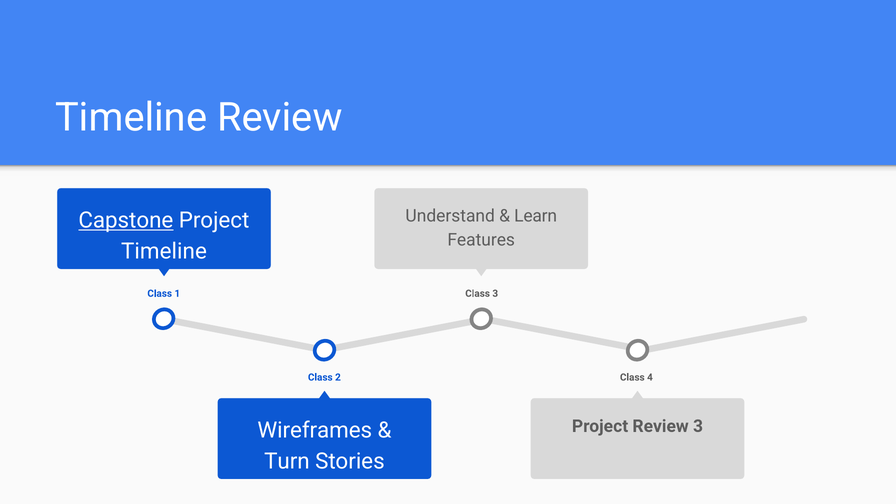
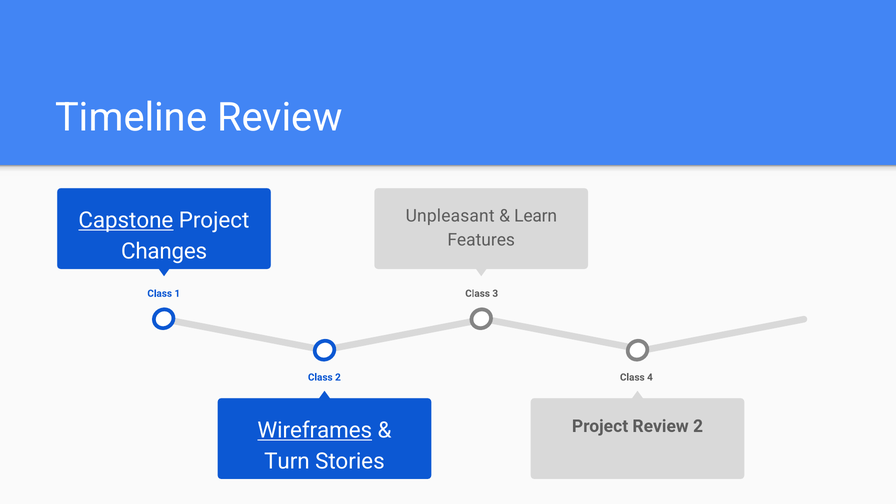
Understand: Understand -> Unpleasant (450, 216)
Timeline: Timeline -> Changes (164, 251)
Review 3: 3 -> 2 (698, 426)
Wireframes underline: none -> present (315, 430)
